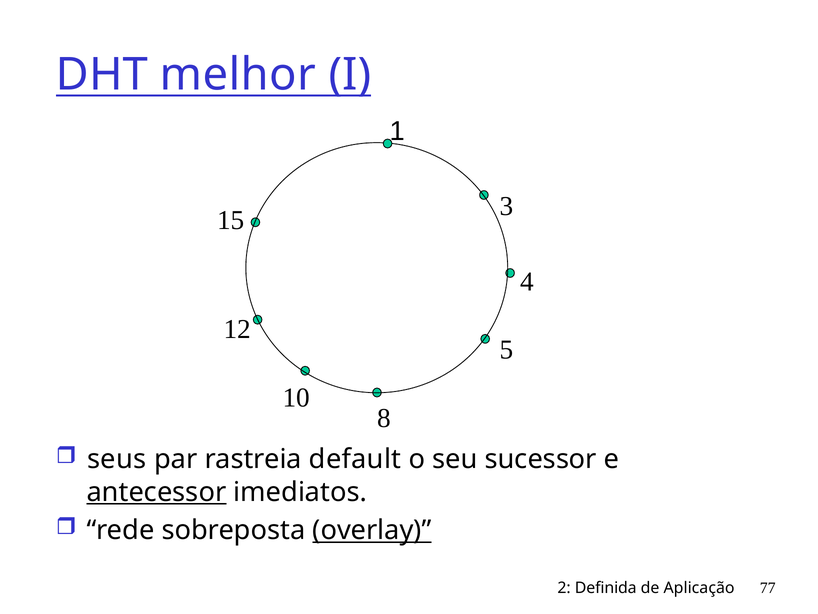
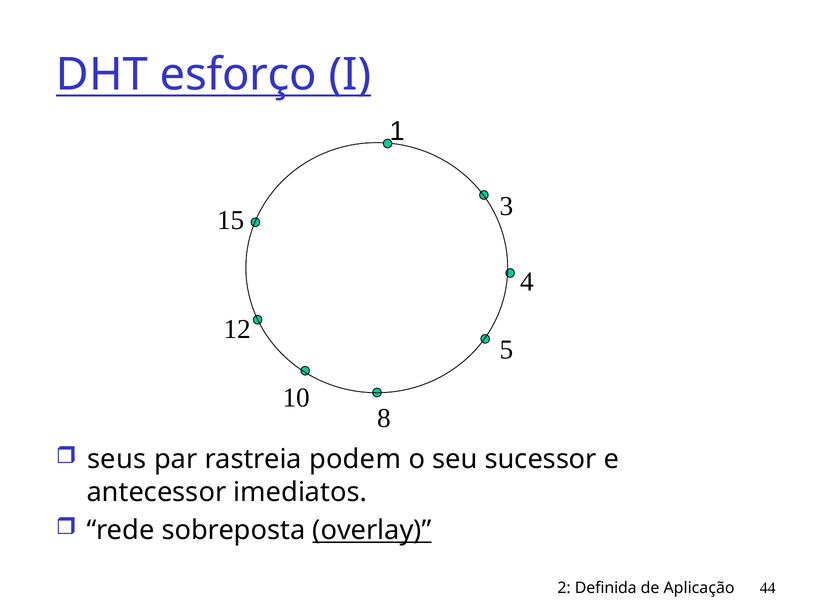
melhor: melhor -> esforço (238, 75)
default: default -> podem (355, 459)
antecessor underline: present -> none (156, 492)
77: 77 -> 44 (768, 587)
